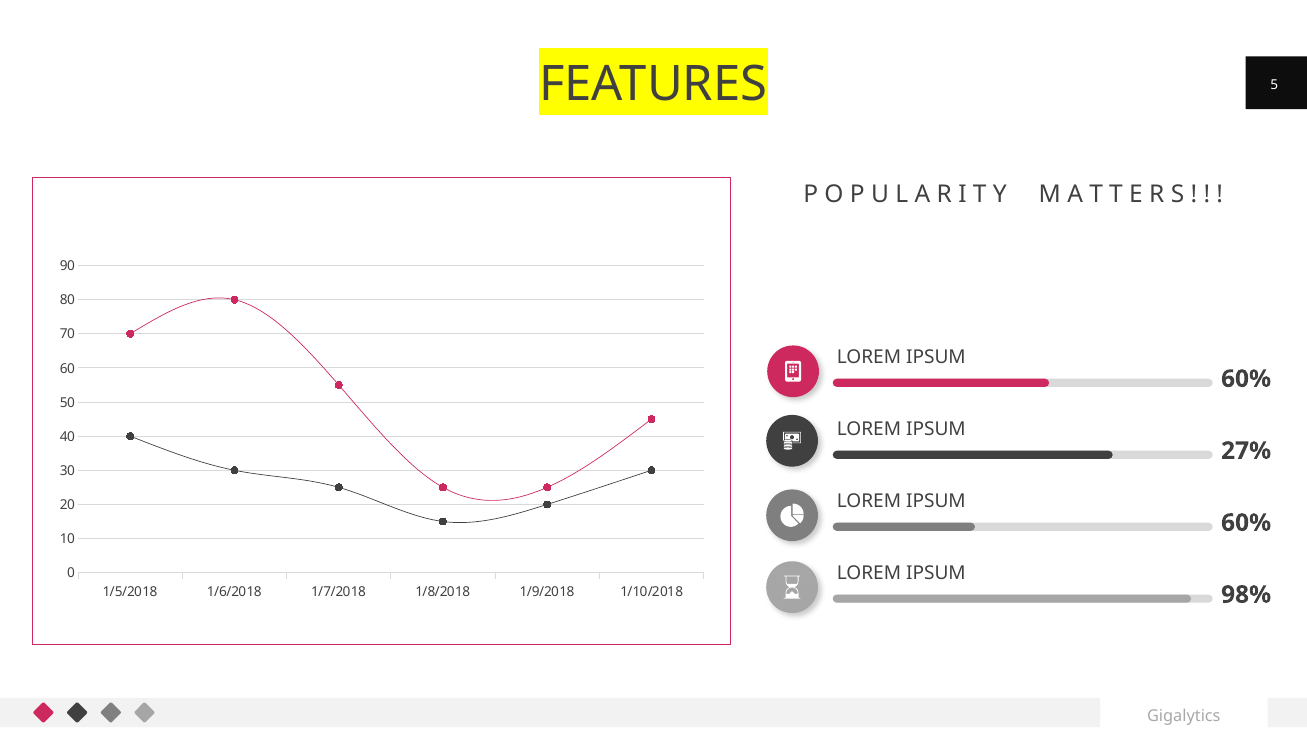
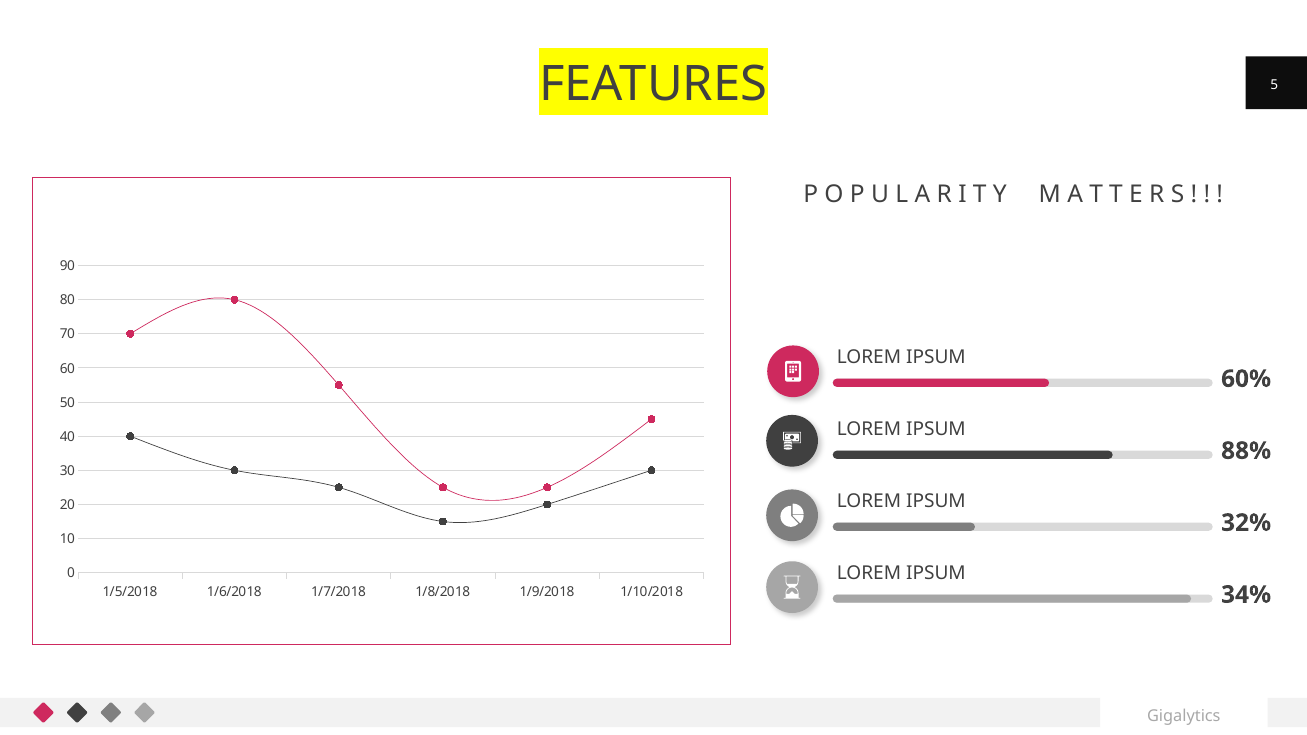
27%: 27% -> 88% (1246, 451)
60%: 60% -> 32% (1246, 523)
98%: 98% -> 34% (1246, 595)
